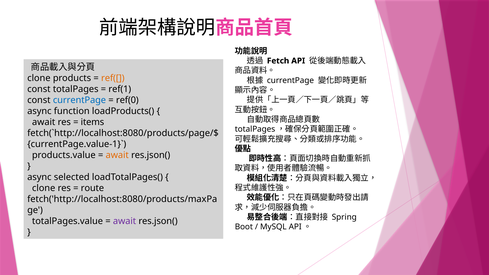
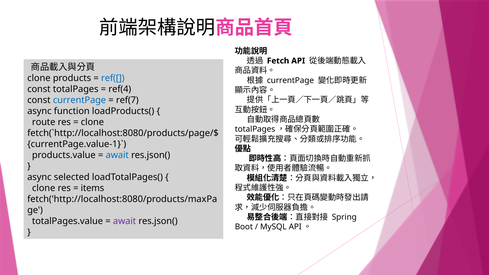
ref([ colour: orange -> blue (113, 78)
ref(1: ref(1 -> ref(4 (120, 89)
ref(0: ref(0 -> ref(7 (127, 100)
await: await -> route (44, 122)
items: items -> clone (92, 122)
await colour: orange -> blue (117, 155)
route: route -> items (92, 188)
